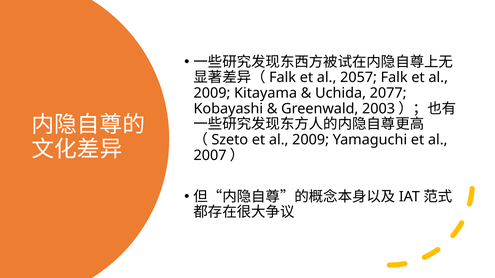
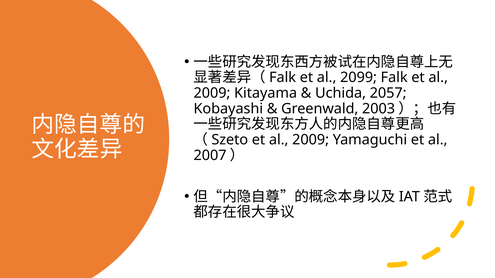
2057: 2057 -> 2099 (359, 78)
2077: 2077 -> 2057 (388, 93)
